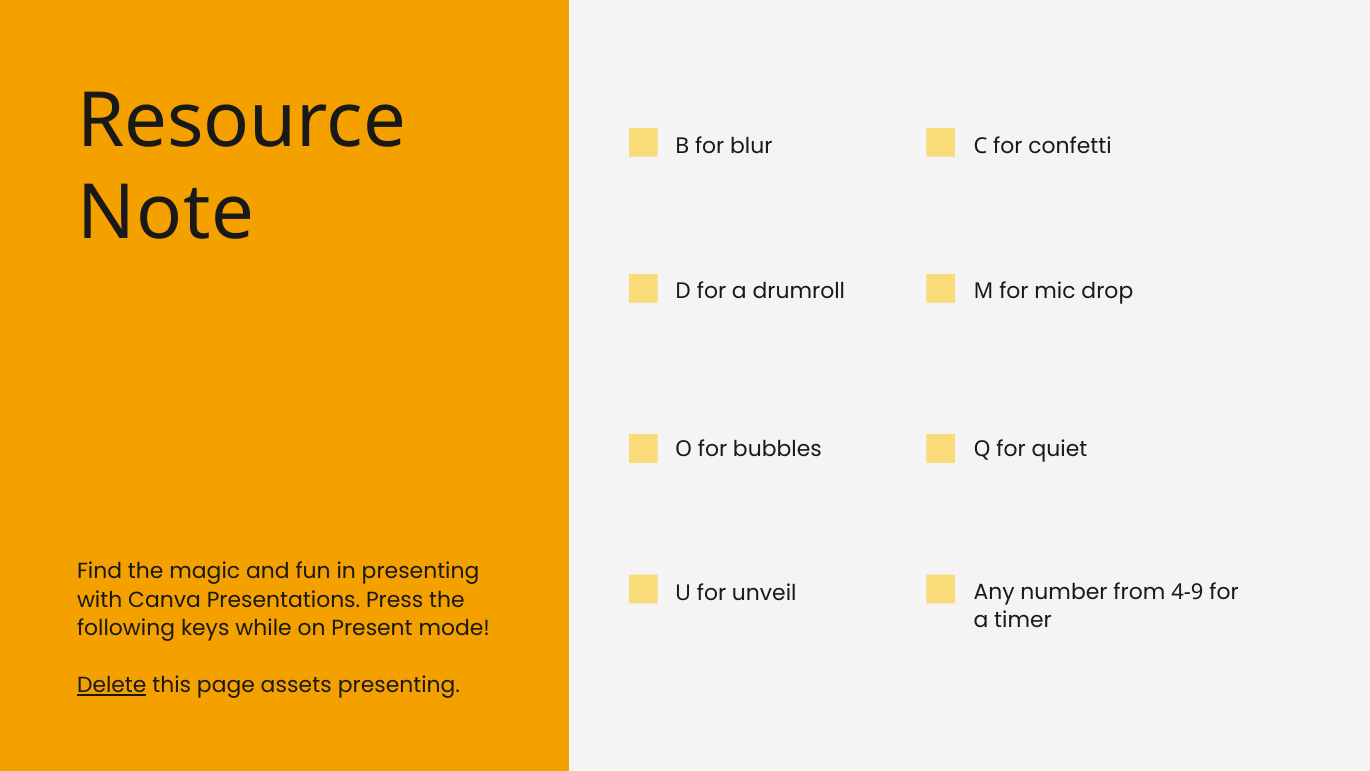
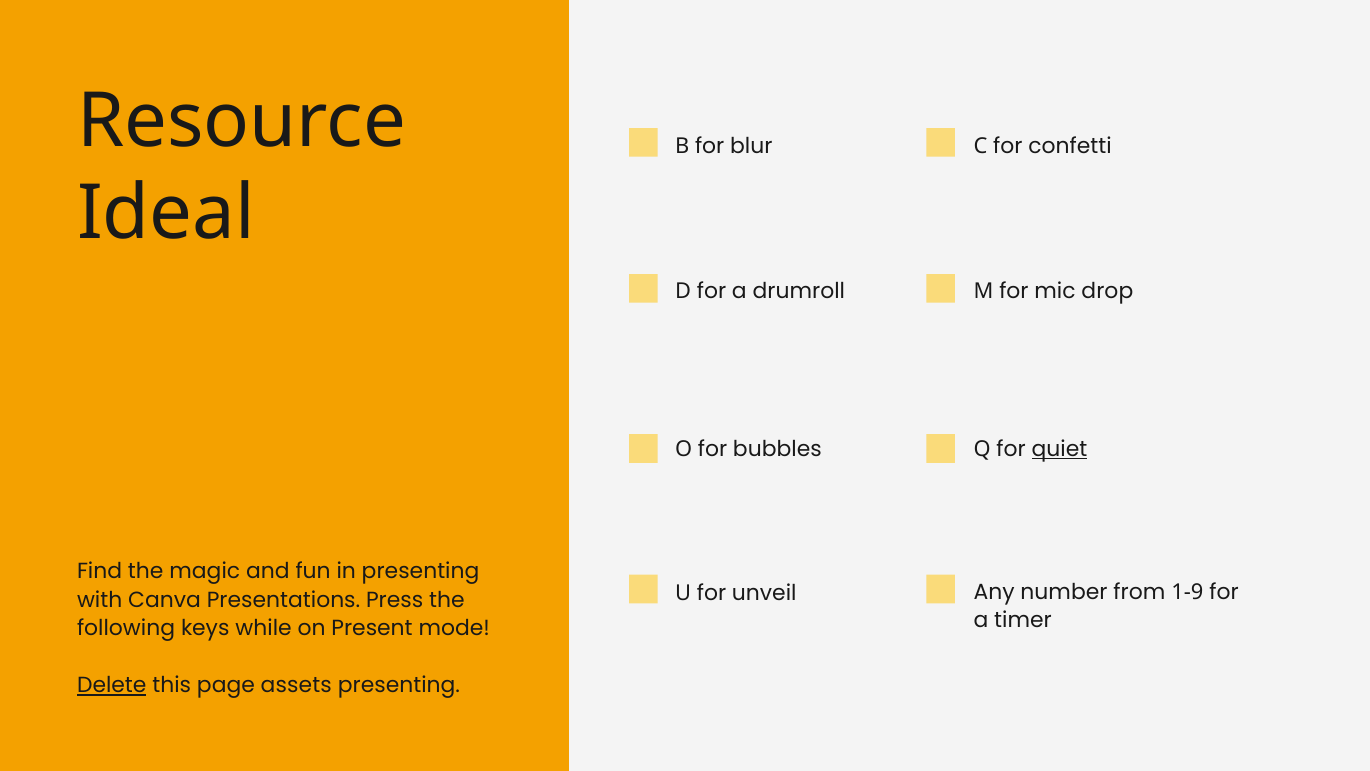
Note: Note -> Ideal (166, 213)
quiet underline: none -> present (1059, 449)
4-9: 4-9 -> 1-9 (1187, 592)
